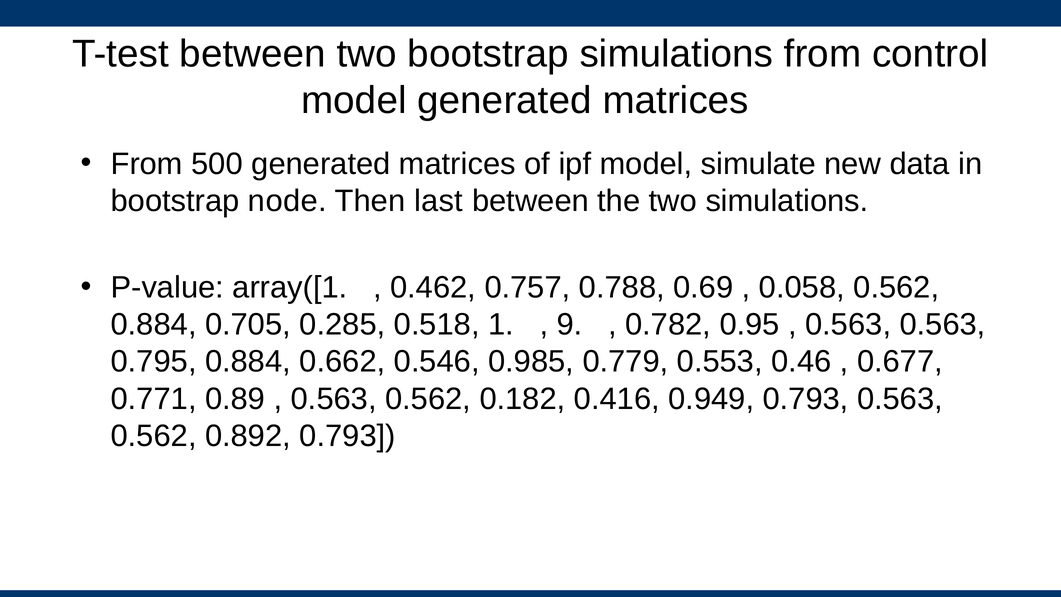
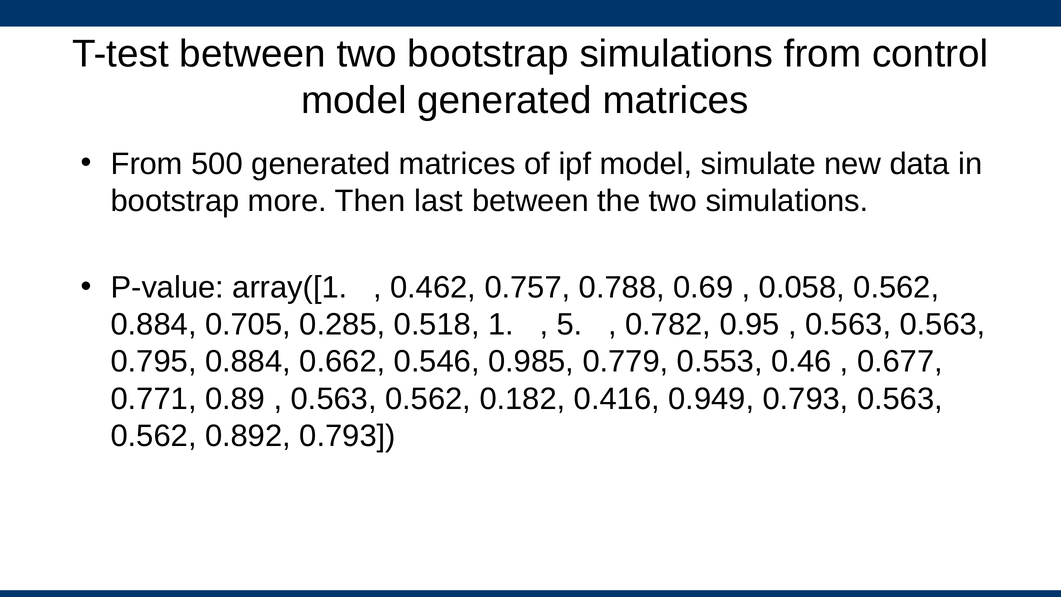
node: node -> more (287, 201)
9: 9 -> 5 (570, 325)
